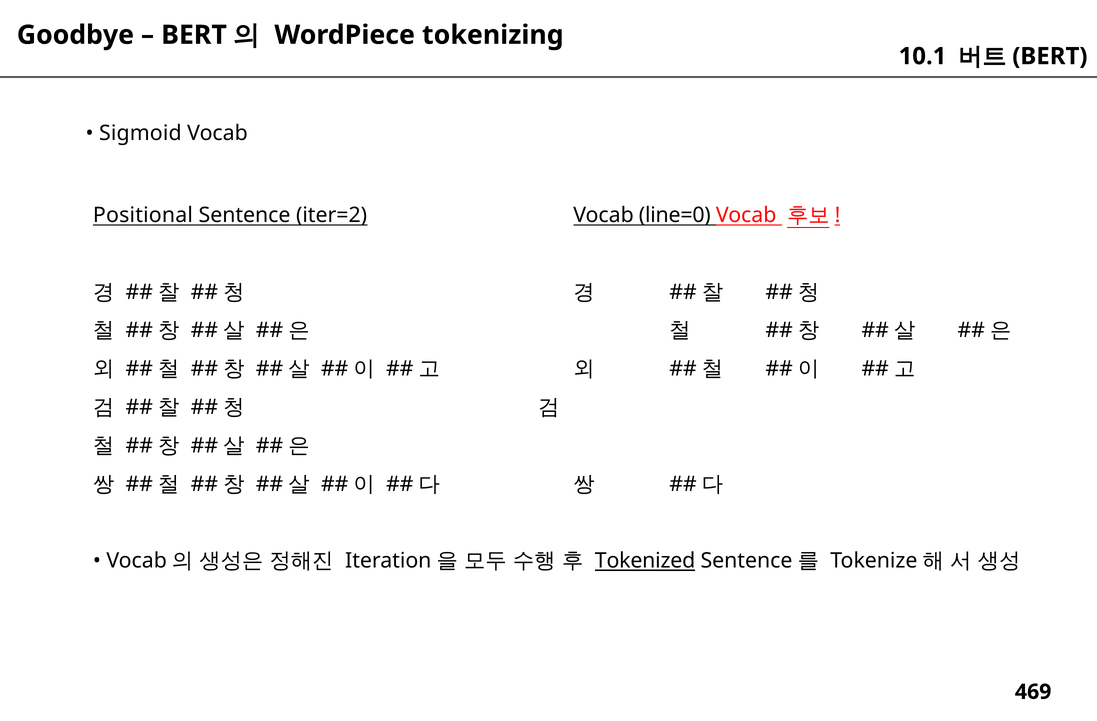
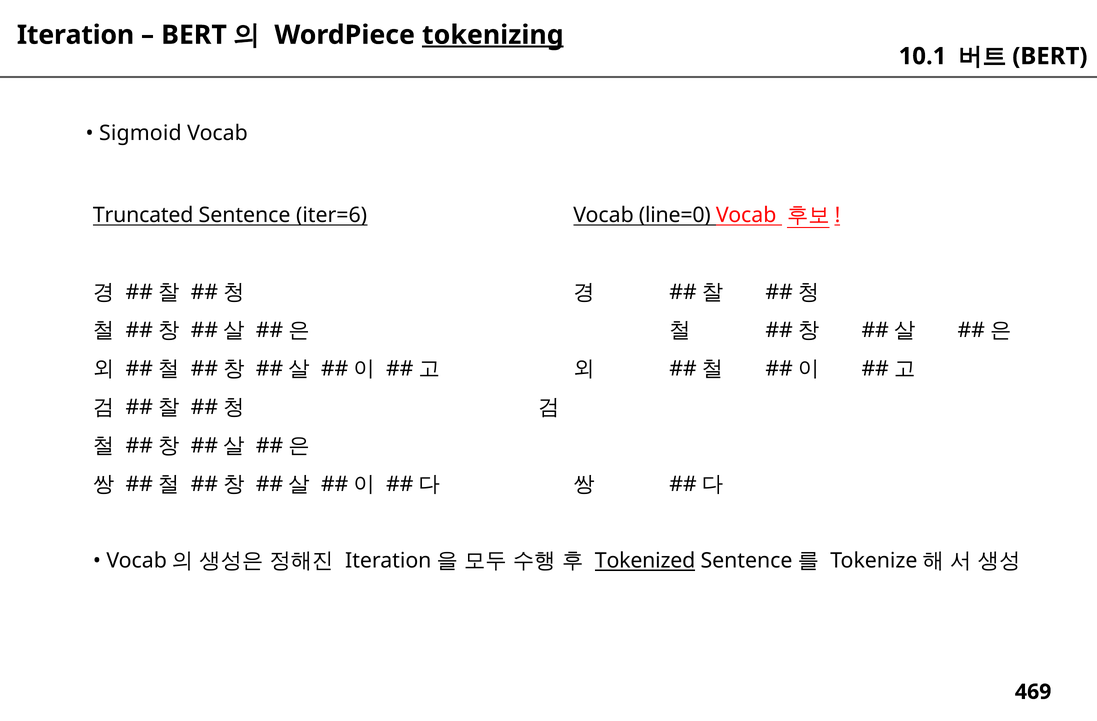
Goodbye: Goodbye -> Iteration (75, 35)
tokenizing underline: none -> present (493, 35)
Positional: Positional -> Truncated (143, 215)
iter=2: iter=2 -> iter=6 (332, 215)
